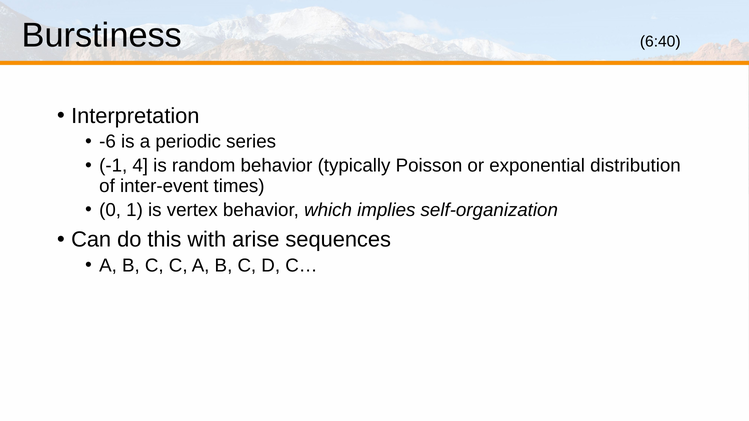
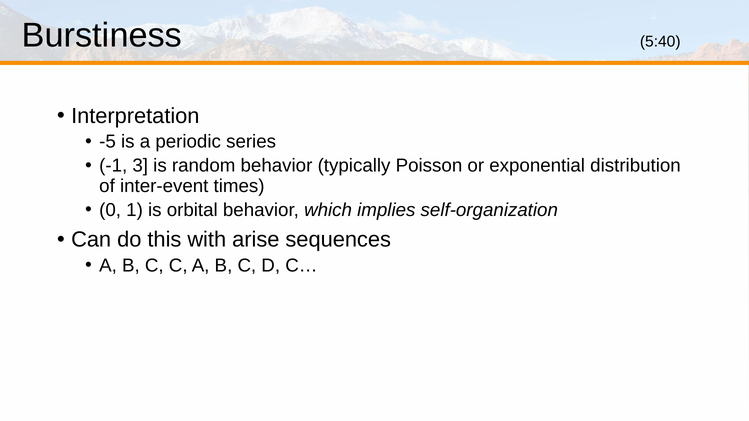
6:40: 6:40 -> 5:40 (660, 42)
-6: -6 -> -5 (108, 142)
4: 4 -> 3 (140, 166)
vertex: vertex -> orbital (192, 210)
